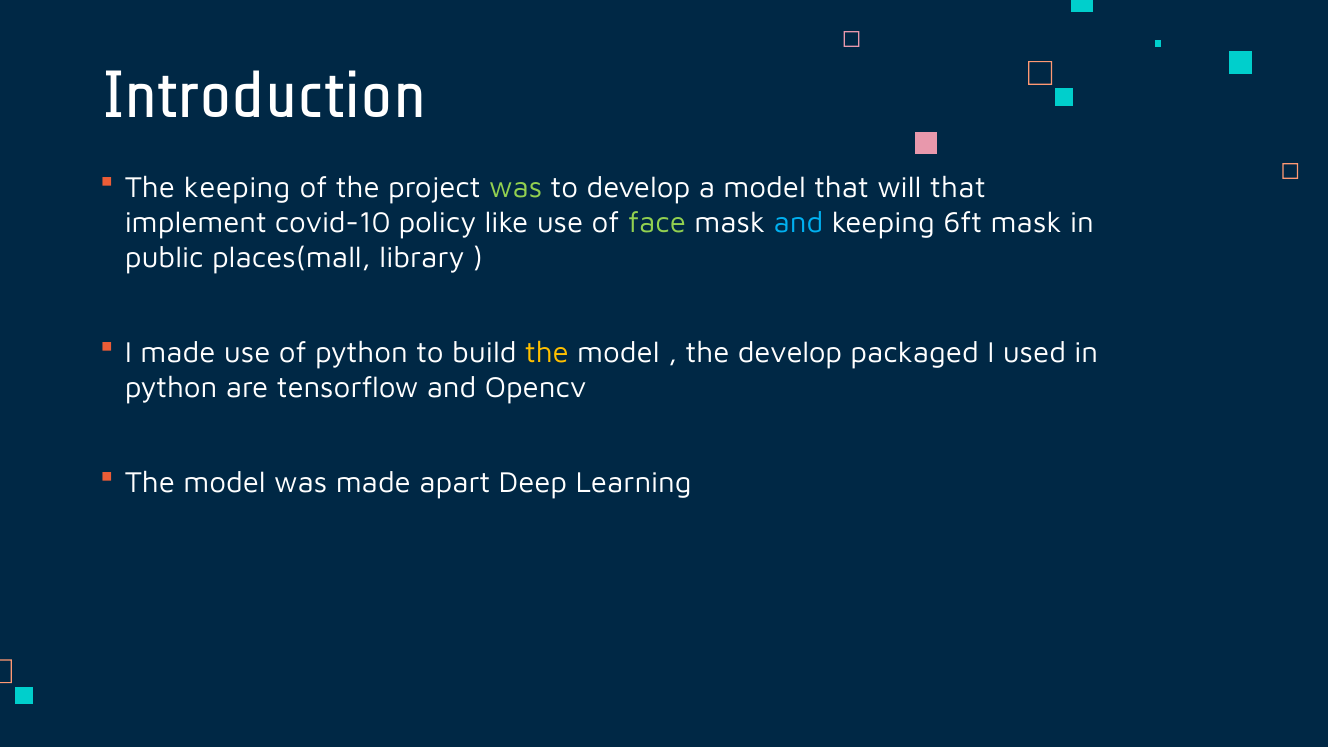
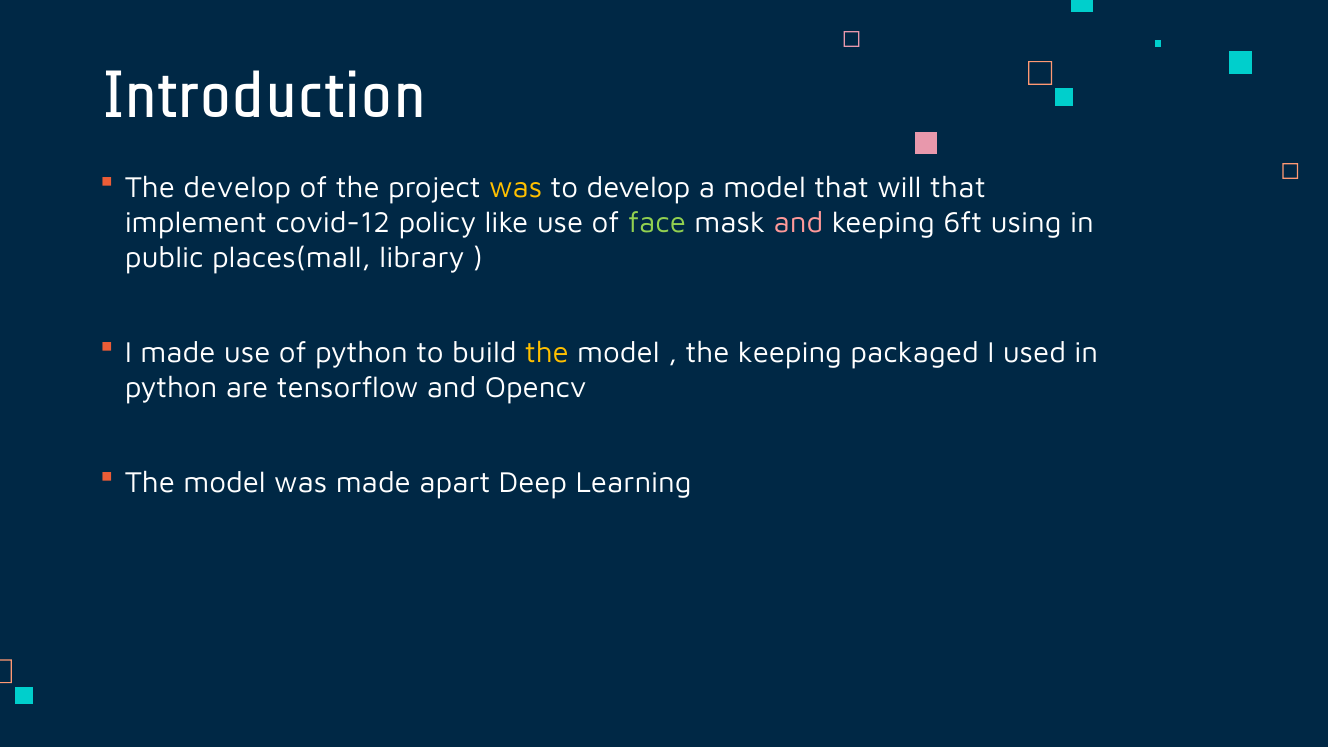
The keeping: keeping -> develop (237, 187)
was colour: light green -> yellow (516, 187)
covid-10: covid-10 -> covid-12 (333, 223)
and colour: light blue -> pink (798, 223)
6ft mask: mask -> using (1026, 223)
the develop: develop -> keeping (790, 353)
